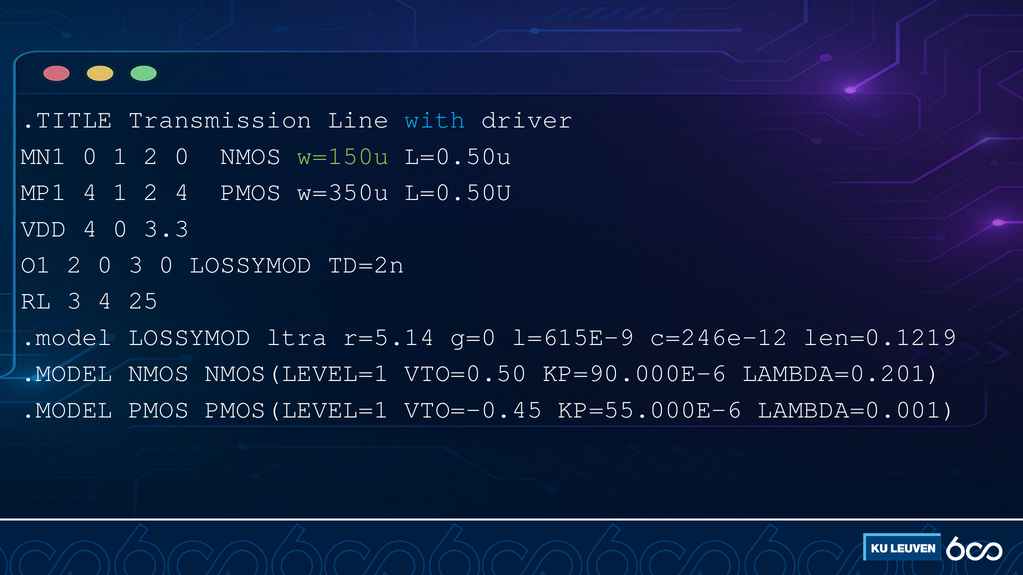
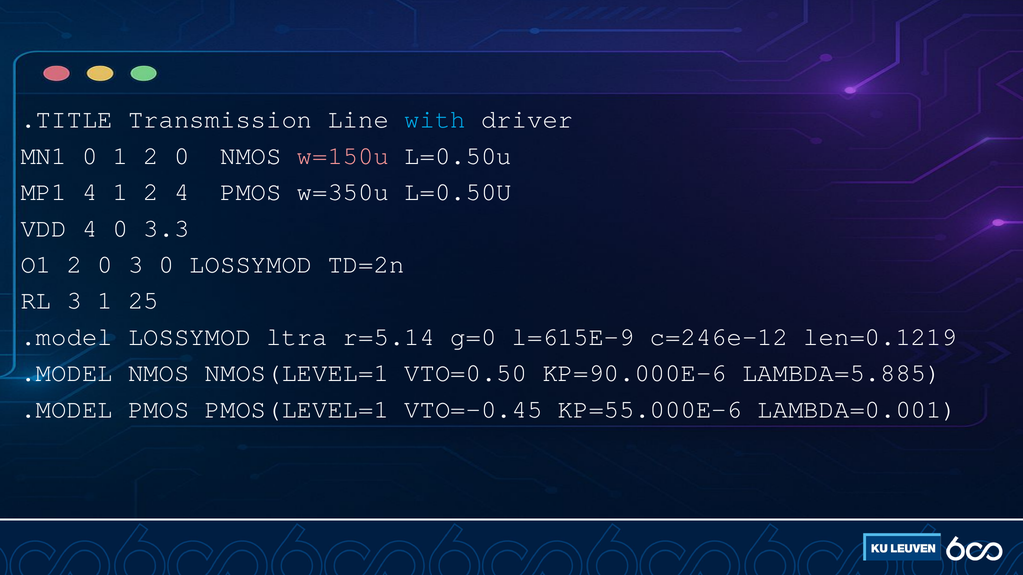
w=150u colour: light green -> pink (343, 156)
3 4: 4 -> 1 (105, 301)
LAMBDA=0.201: LAMBDA=0.201 -> LAMBDA=5.885 (842, 373)
